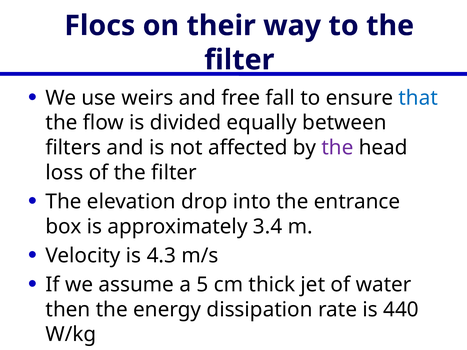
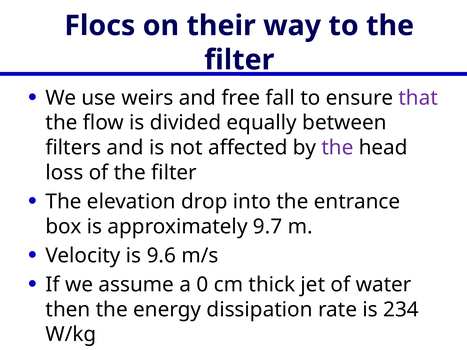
that colour: blue -> purple (418, 98)
3.4: 3.4 -> 9.7 (268, 227)
4.3: 4.3 -> 9.6 (161, 256)
5: 5 -> 0 (202, 285)
440: 440 -> 234 (401, 310)
